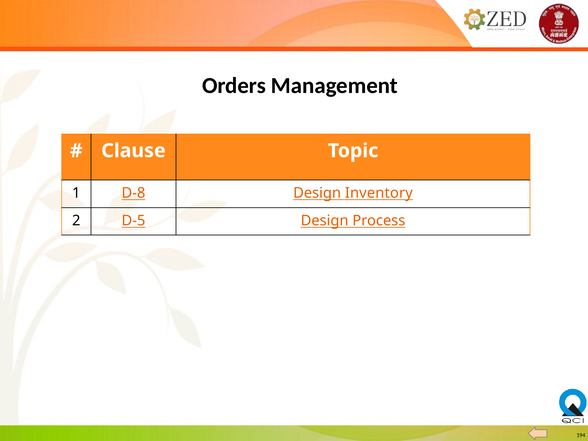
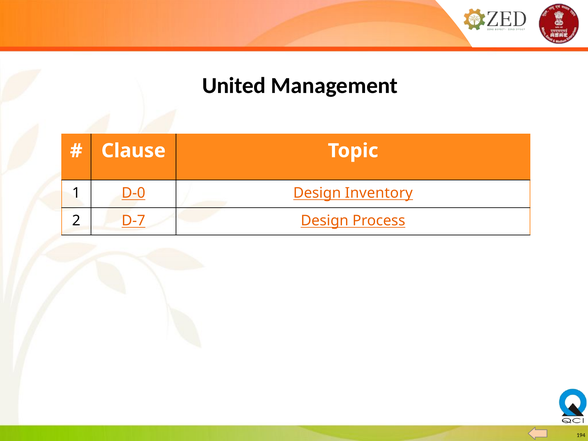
Orders: Orders -> United (234, 86)
D-8: D-8 -> D-0 (133, 193)
D-5: D-5 -> D-7 (133, 221)
